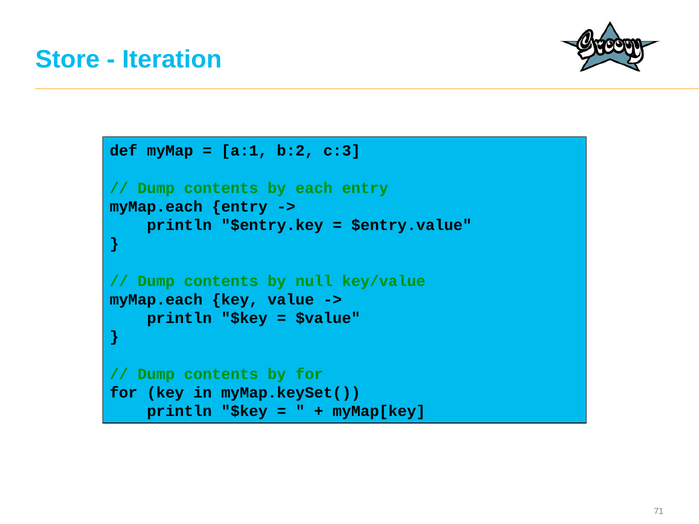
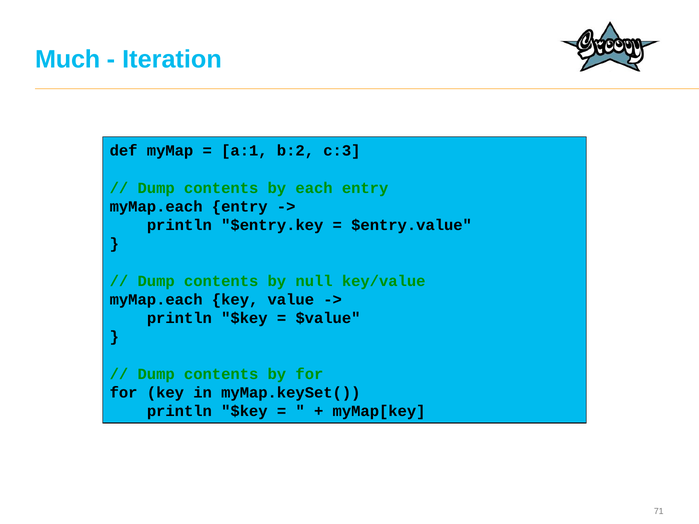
Store: Store -> Much (68, 60)
